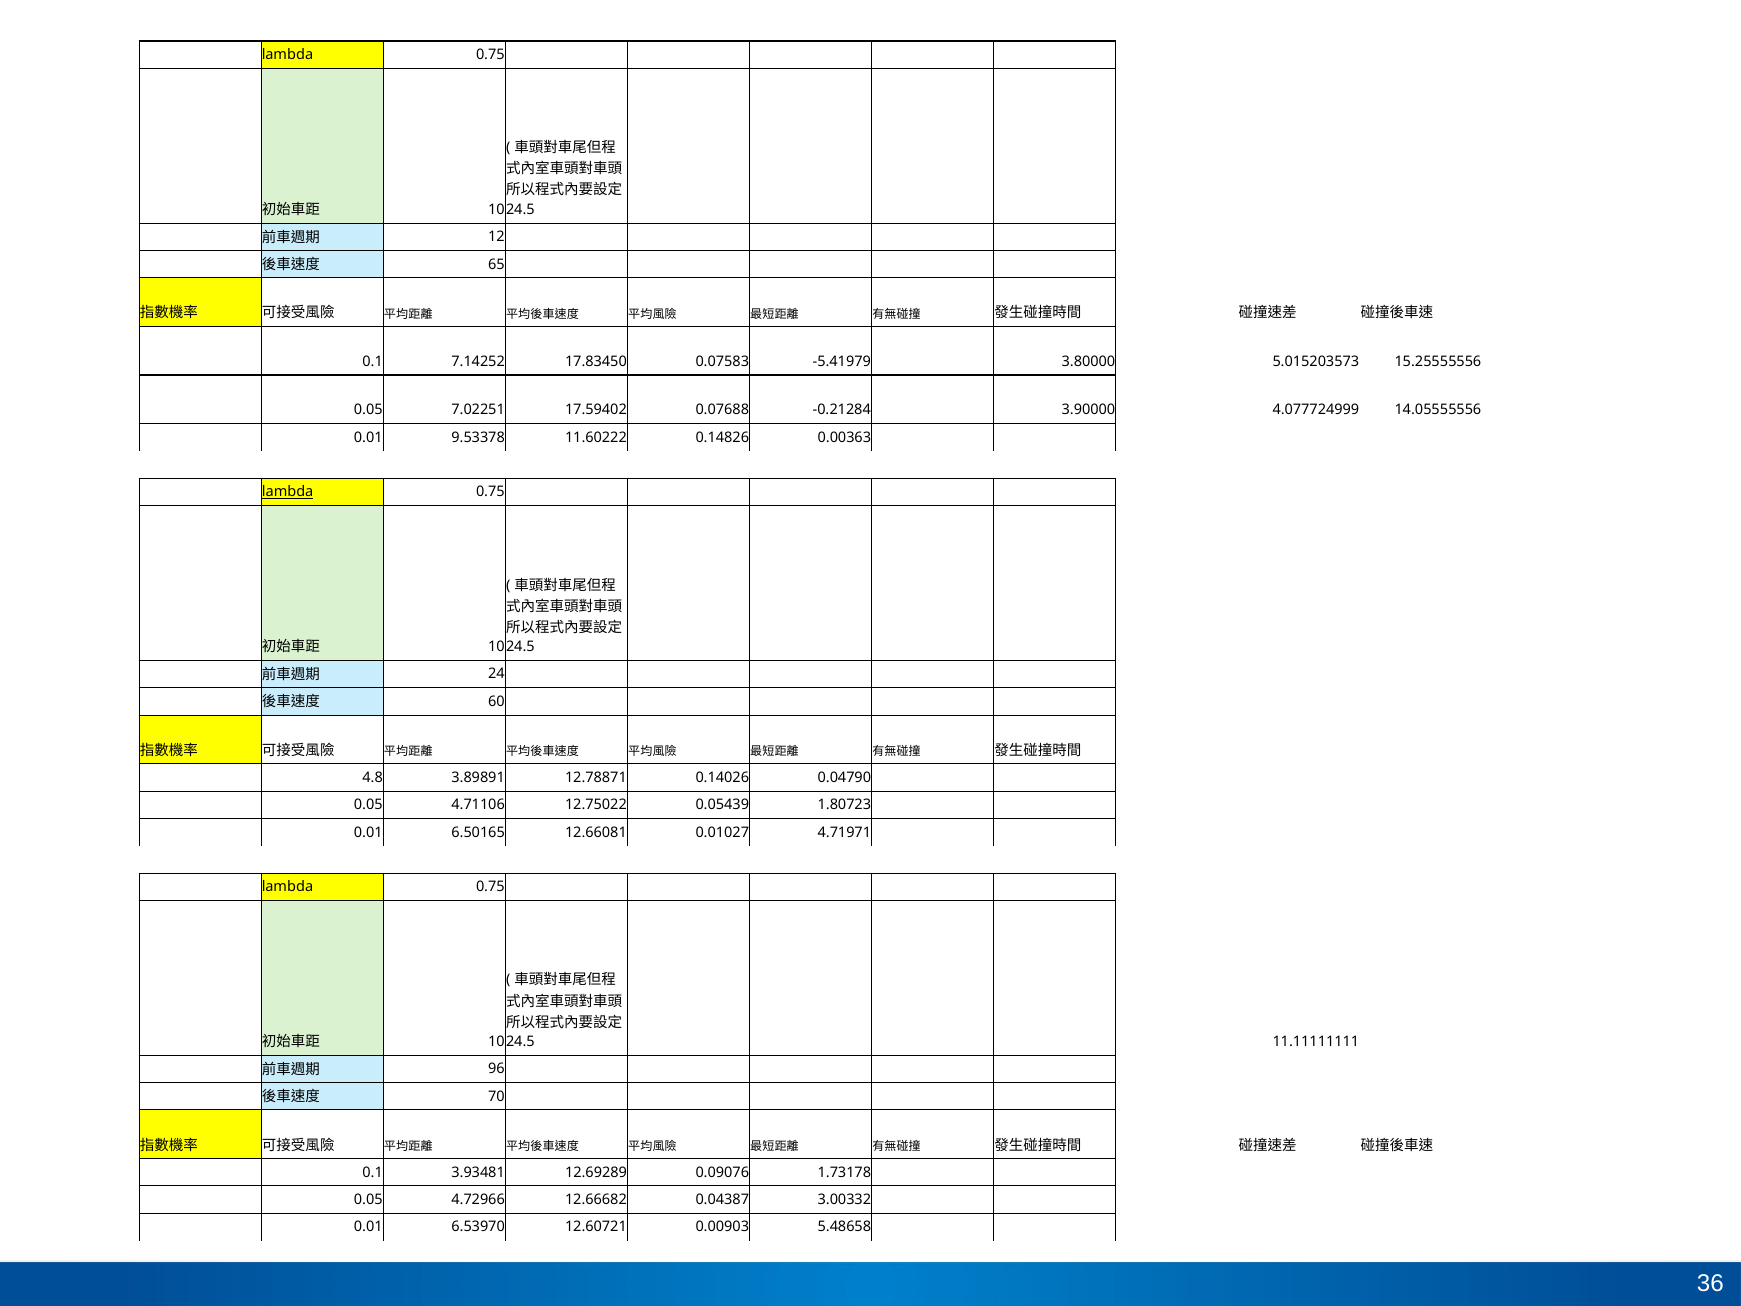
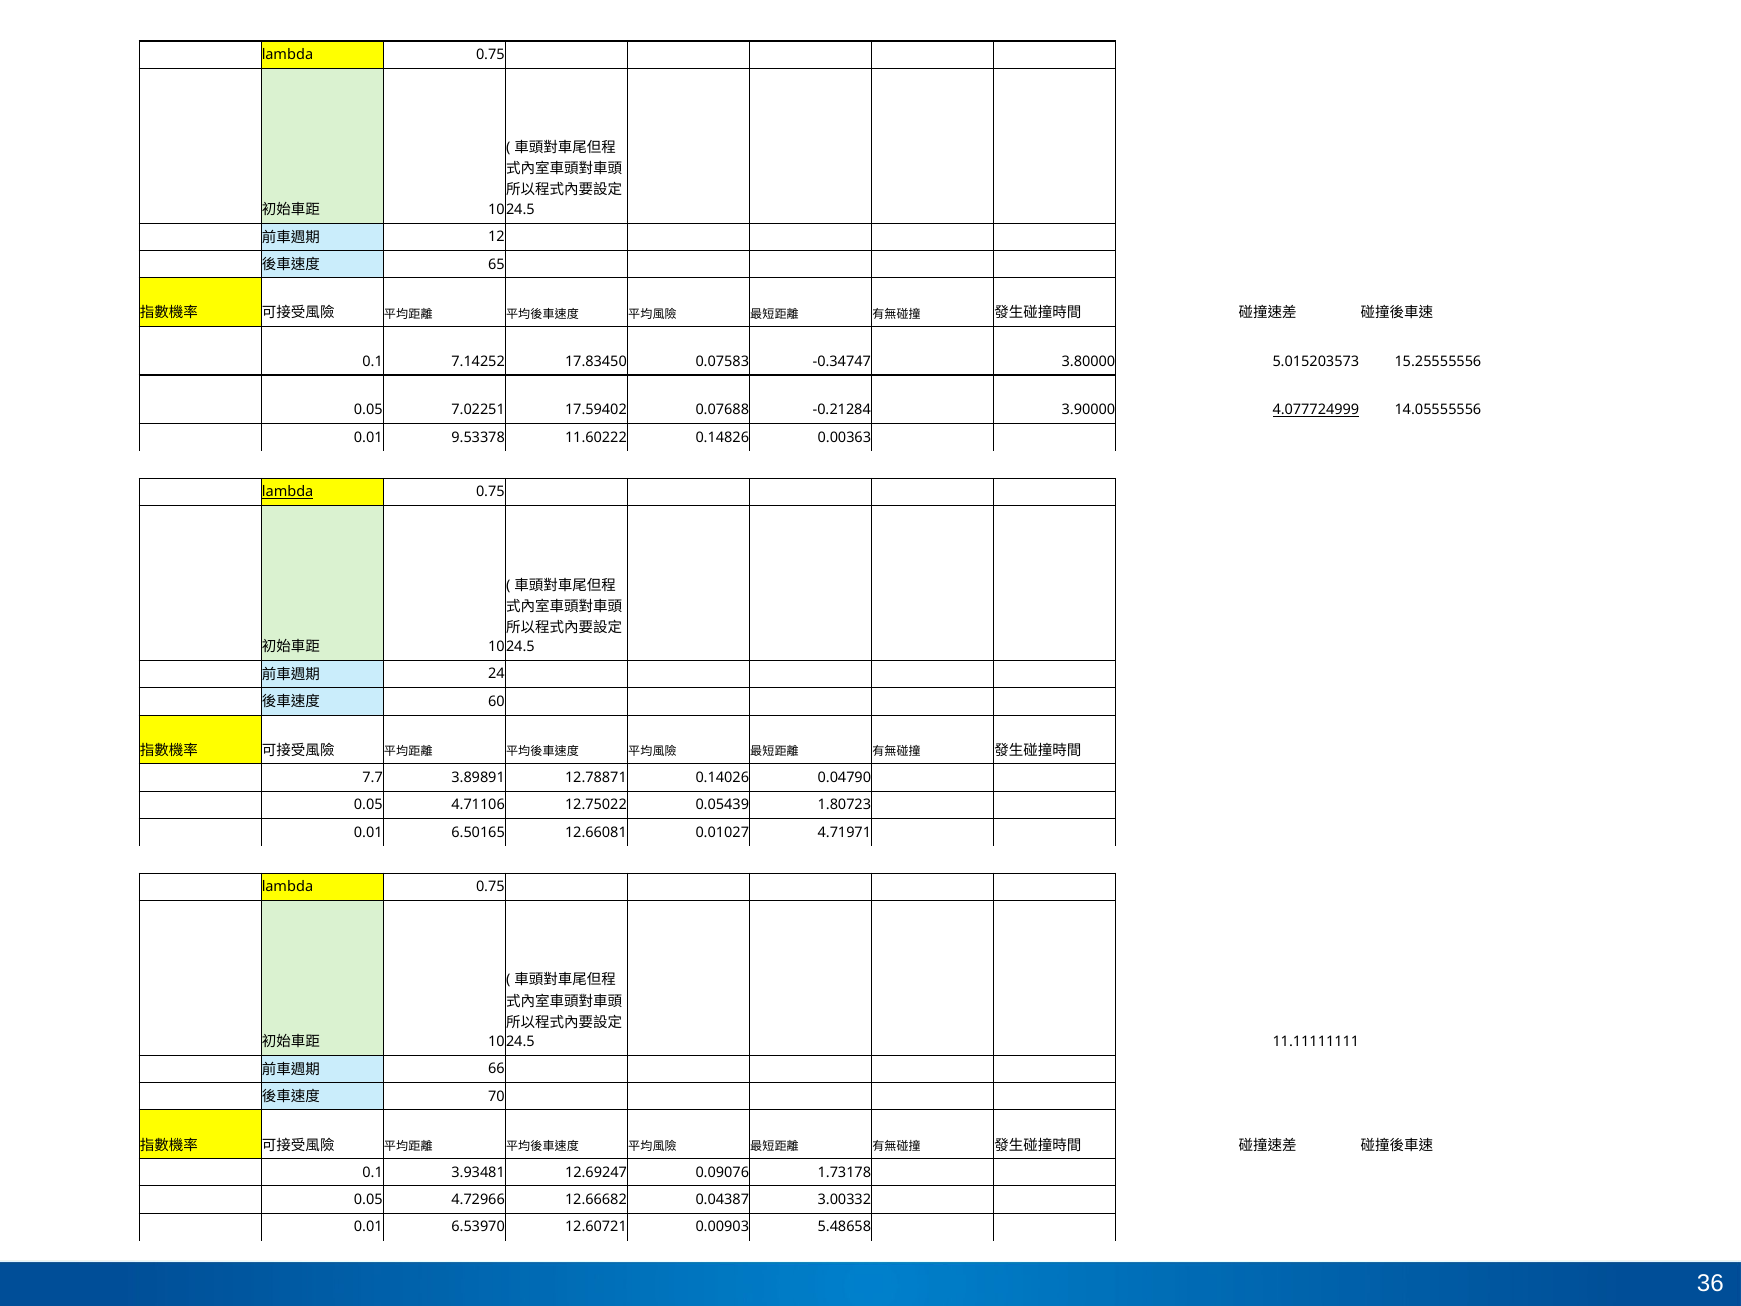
-5.41979: -5.41979 -> -0.34747 (842, 361)
4.077724999 underline: none -> present (1316, 410)
4.8: 4.8 -> 7.7 (373, 777)
96: 96 -> 66 (497, 1069)
12.69289: 12.69289 -> 12.69247 (596, 1172)
